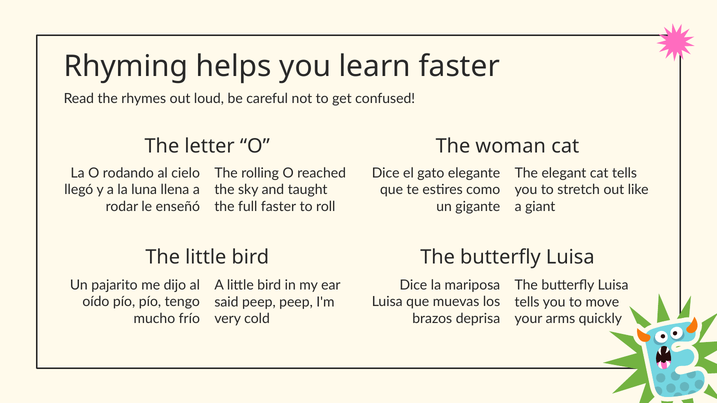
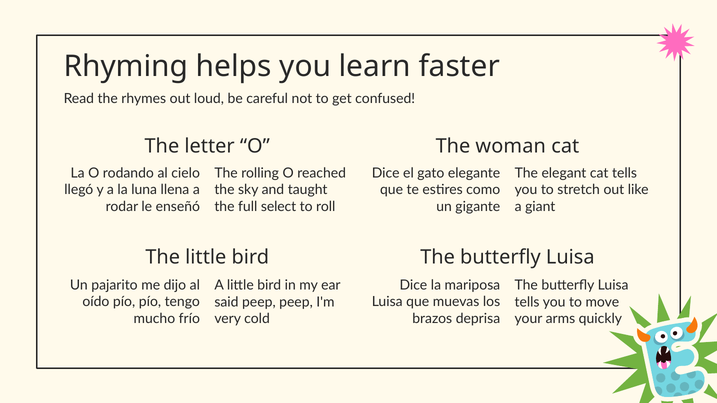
full faster: faster -> select (279, 207)
